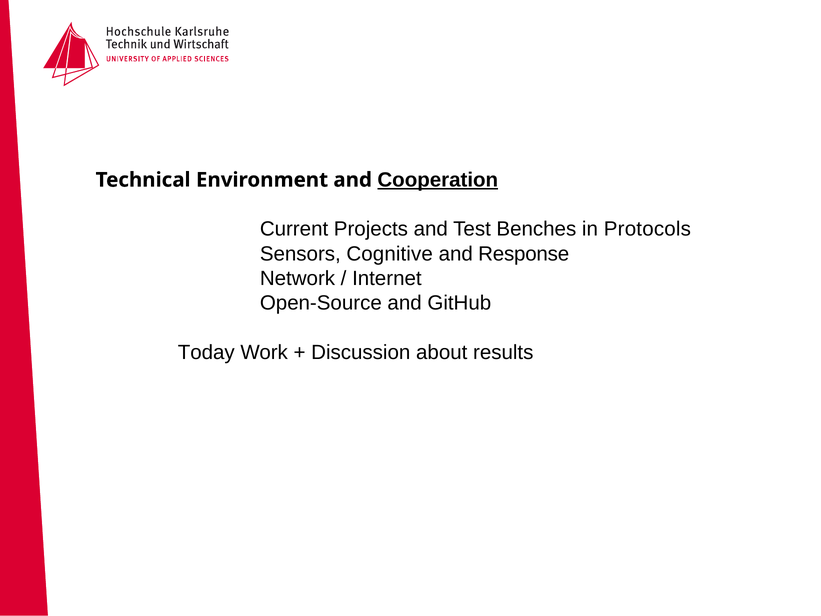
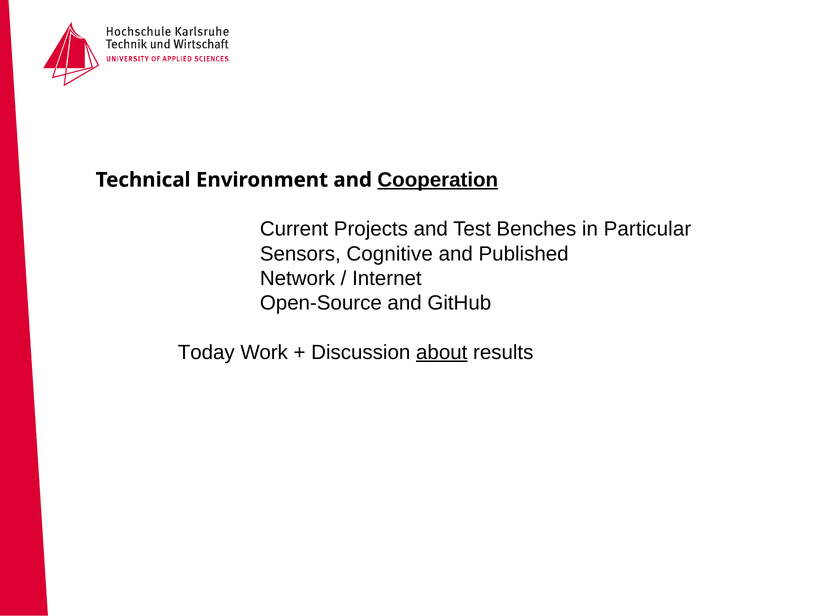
Protocols: Protocols -> Particular (647, 229)
Response: Response -> Published (524, 254)
about underline: none -> present (442, 352)
